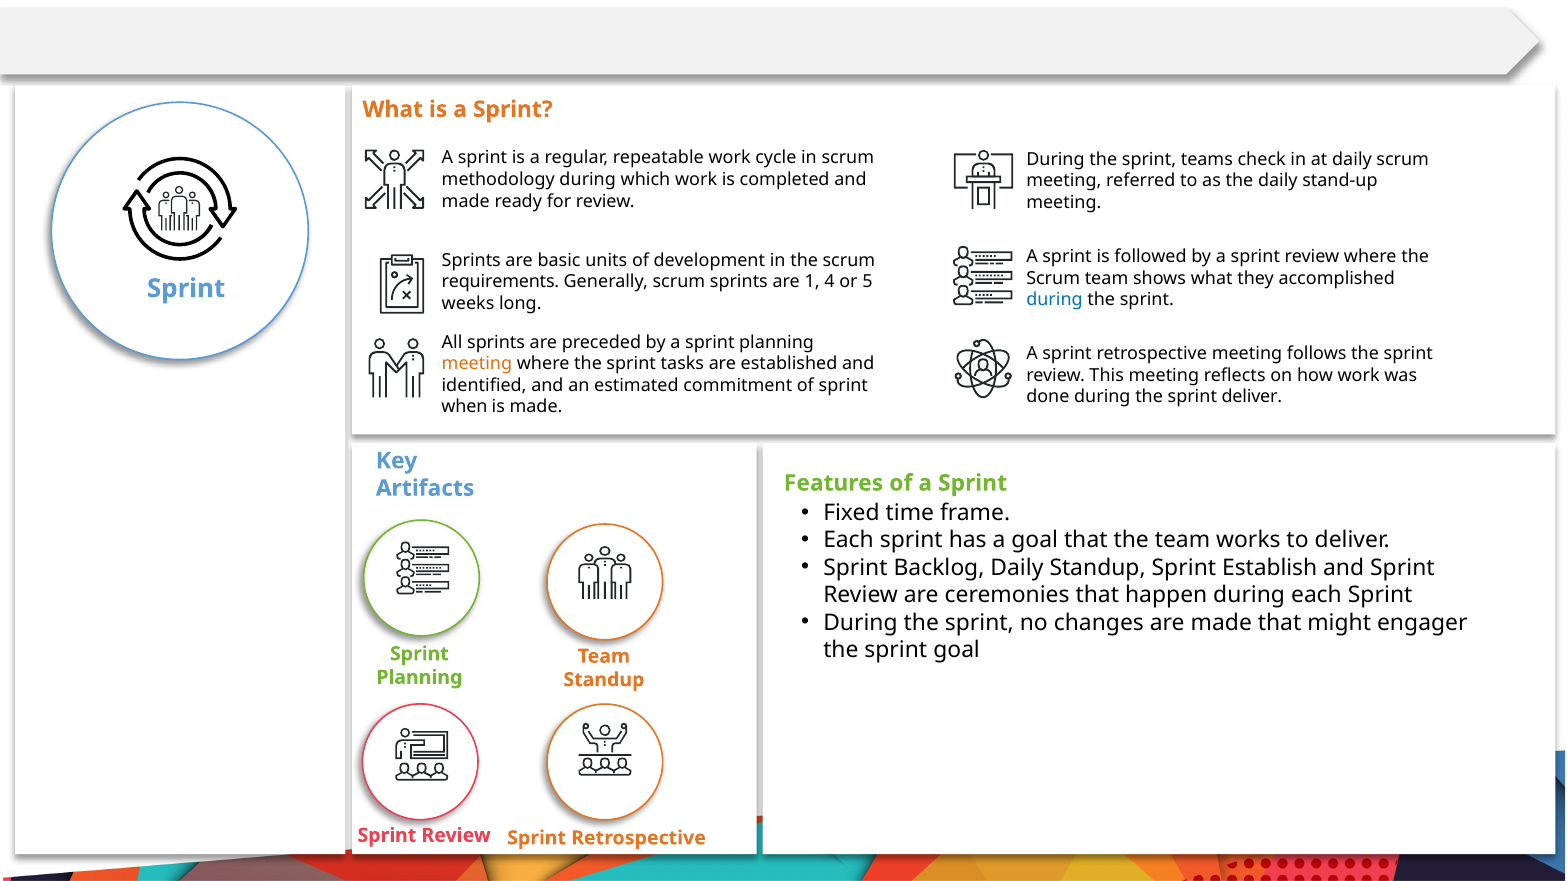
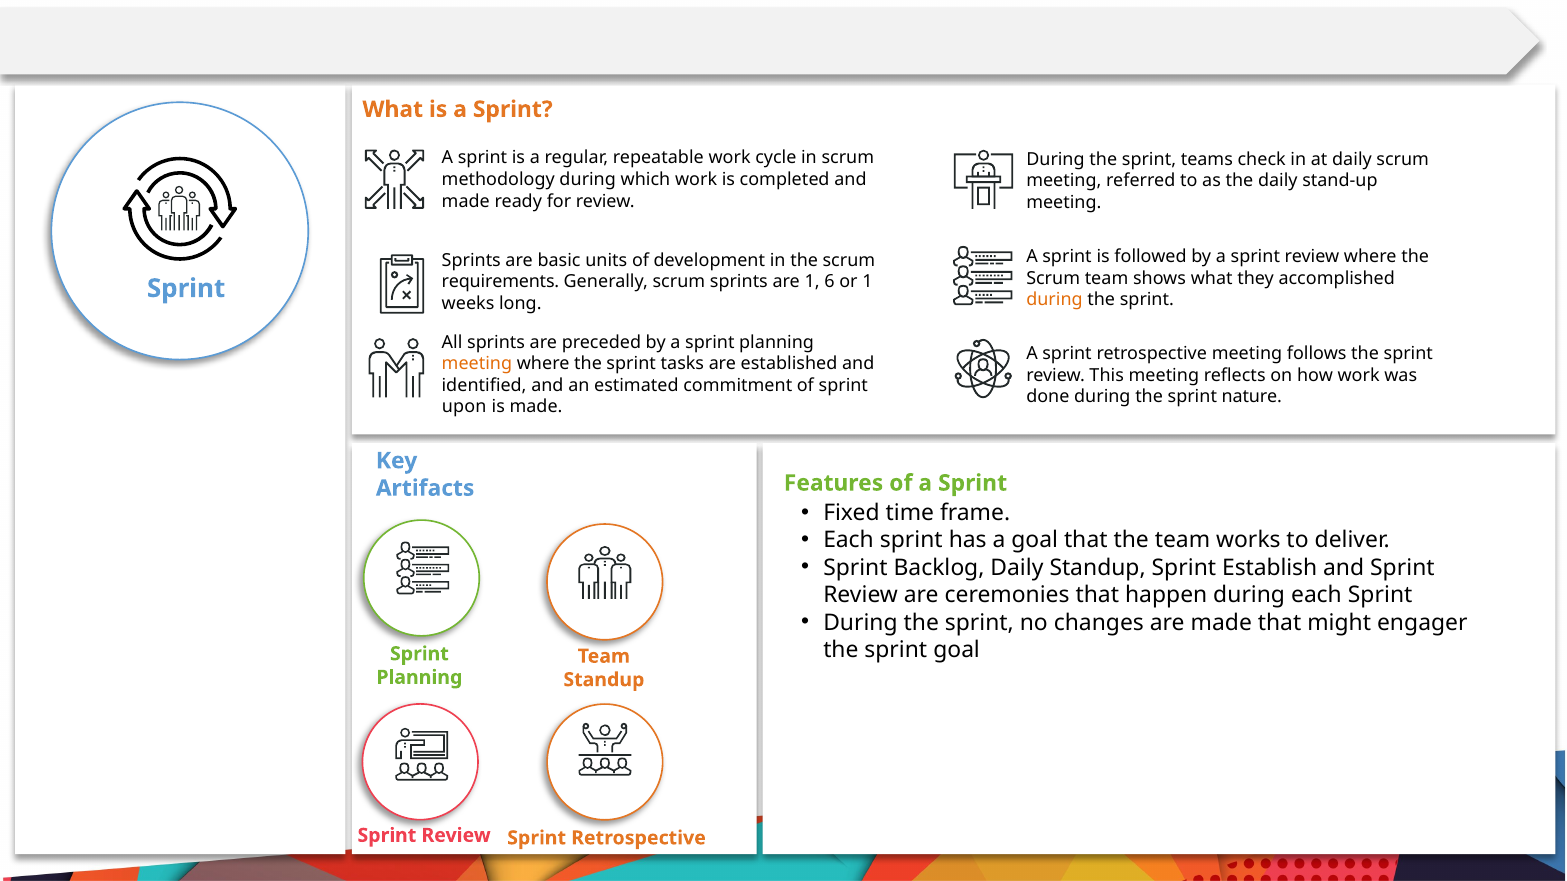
4: 4 -> 6 (829, 282)
or 5: 5 -> 1 (867, 282)
during colour: blue -> orange (1054, 300)
sprint deliver: deliver -> nature (1252, 397)
when: when -> upon (464, 407)
